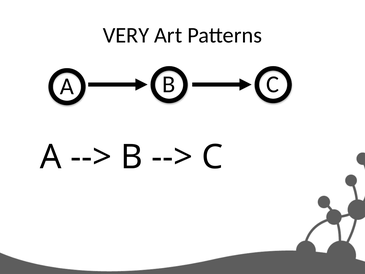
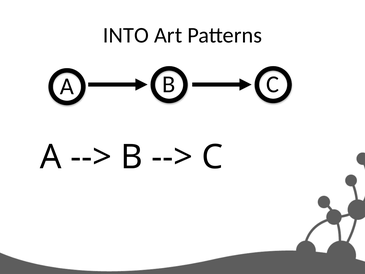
VERY: VERY -> INTO (126, 35)
